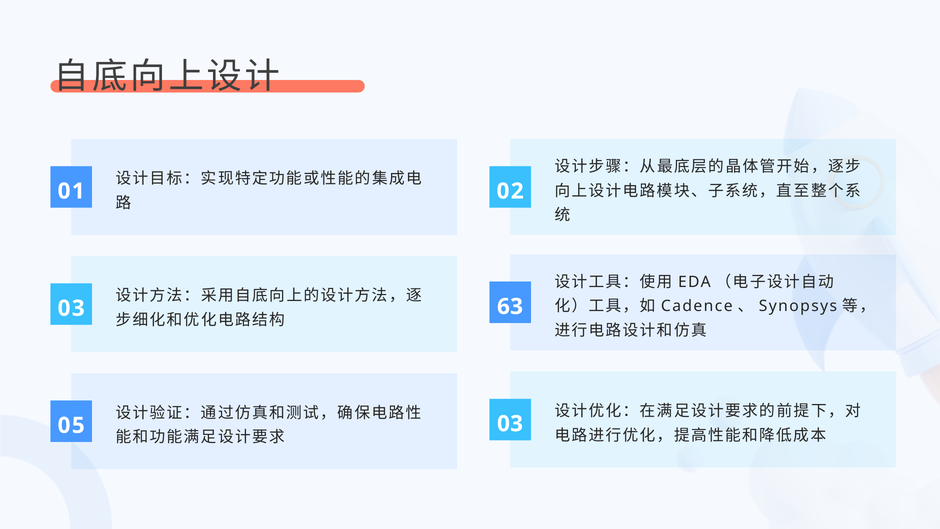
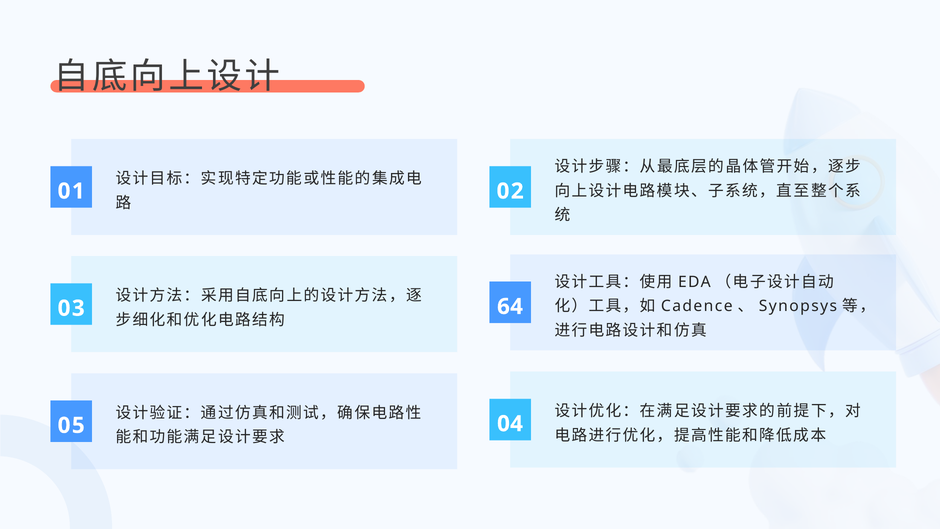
63: 63 -> 64 (510, 306)
03: 03 -> 04 (510, 424)
